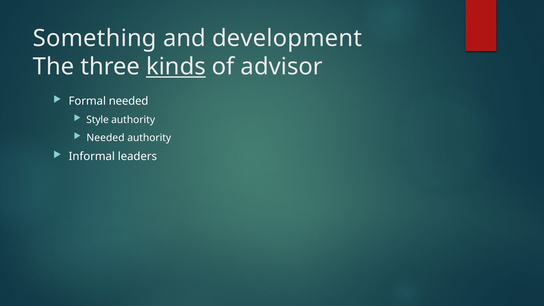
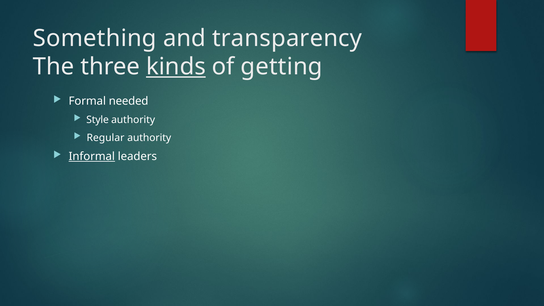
development: development -> transparency (287, 38)
advisor: advisor -> getting (282, 67)
Needed: Needed -> Regular (106, 138)
Informal underline: none -> present (92, 156)
